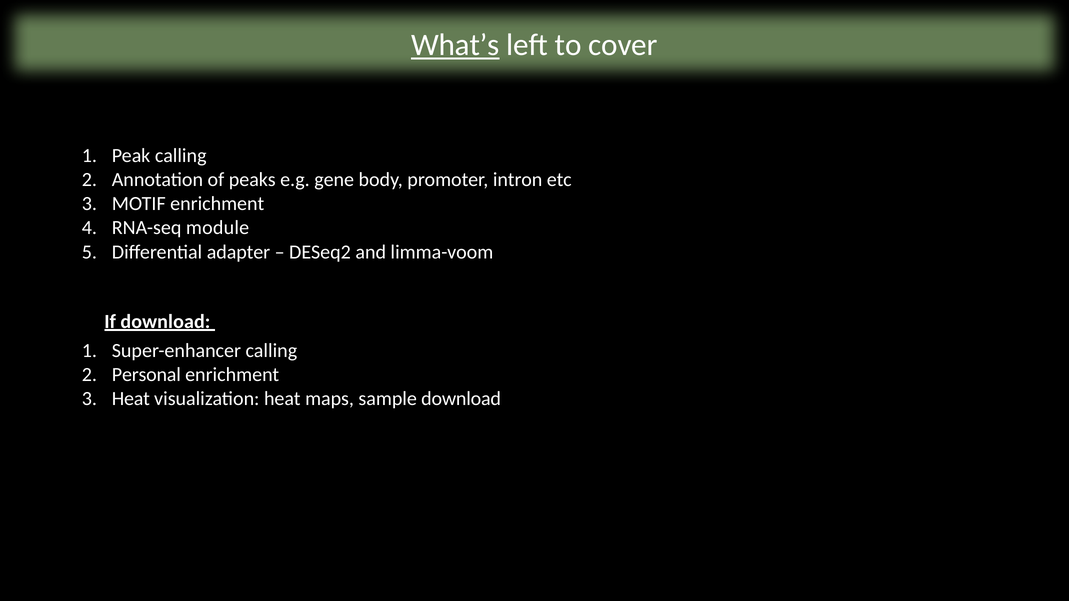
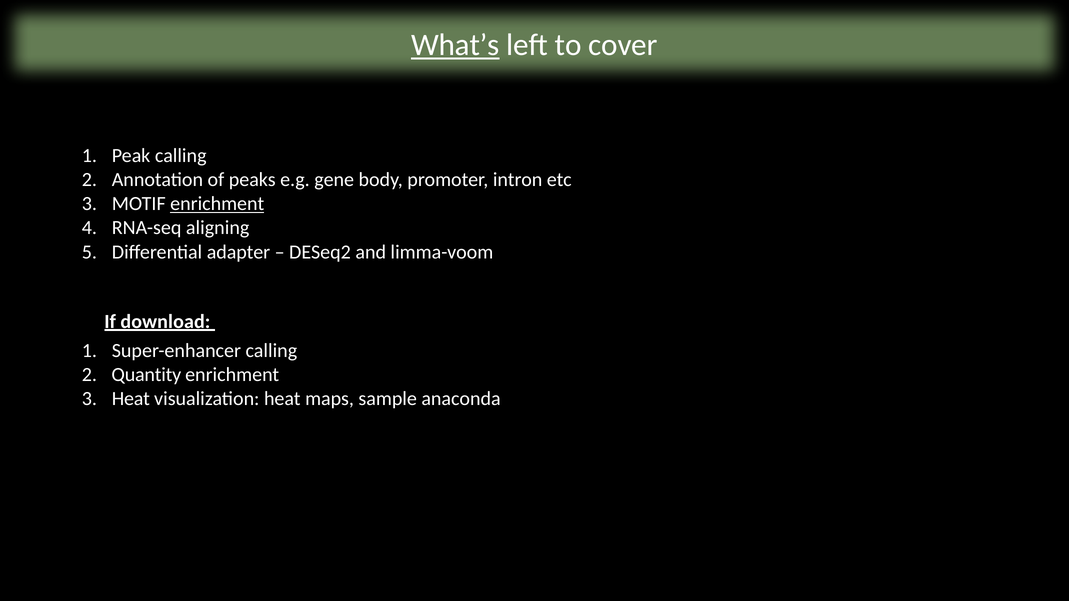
enrichment underline: none -> present (217, 204)
module: module -> aligning (218, 228)
Personal: Personal -> Quantity (146, 375)
sample download: download -> anaconda (461, 399)
